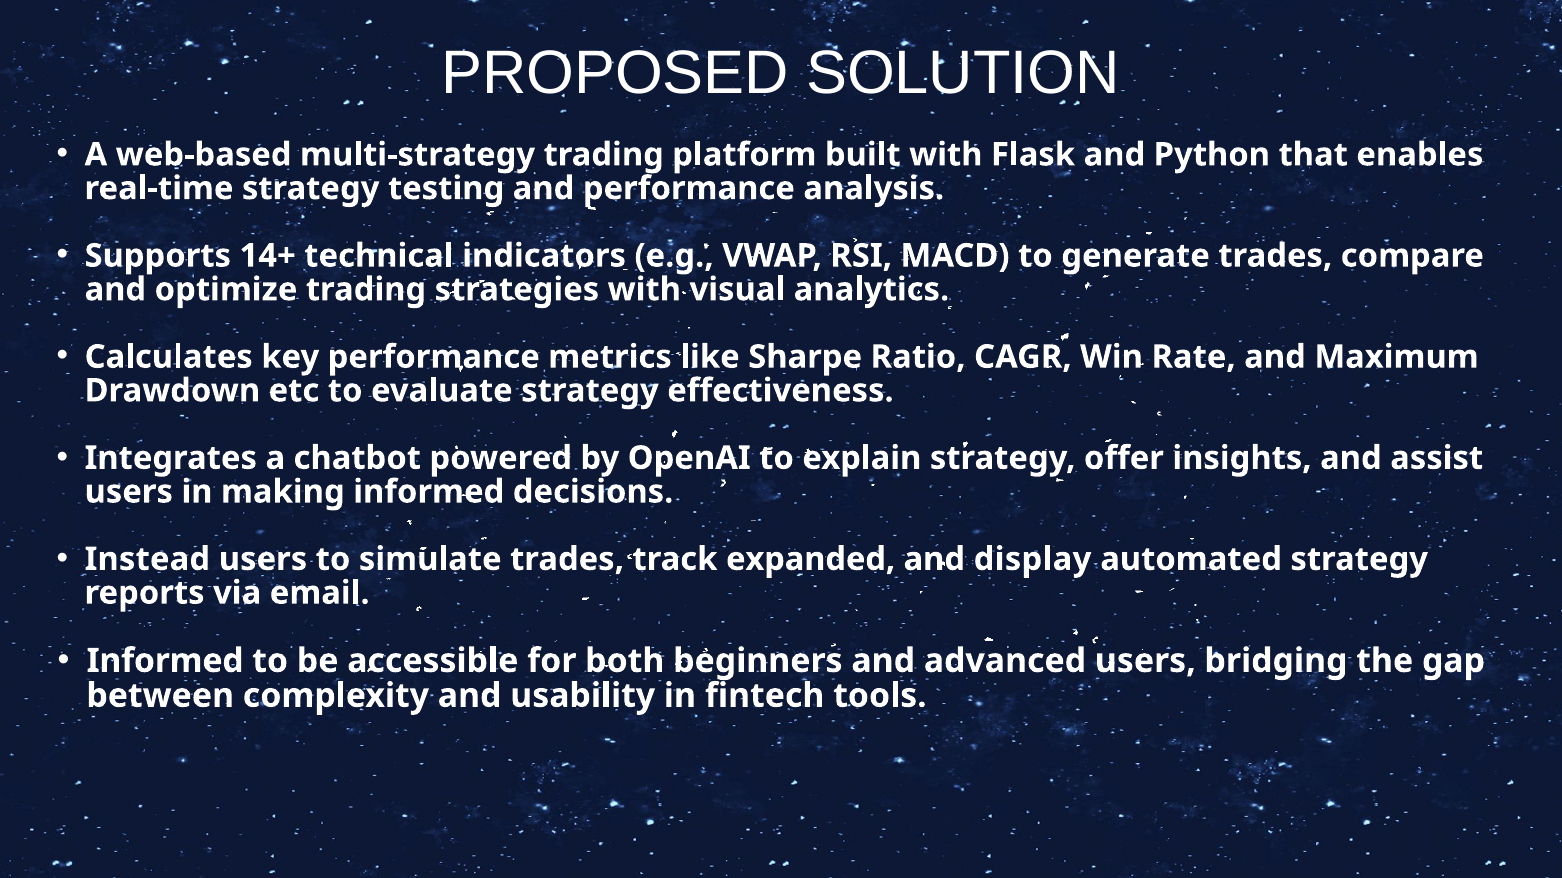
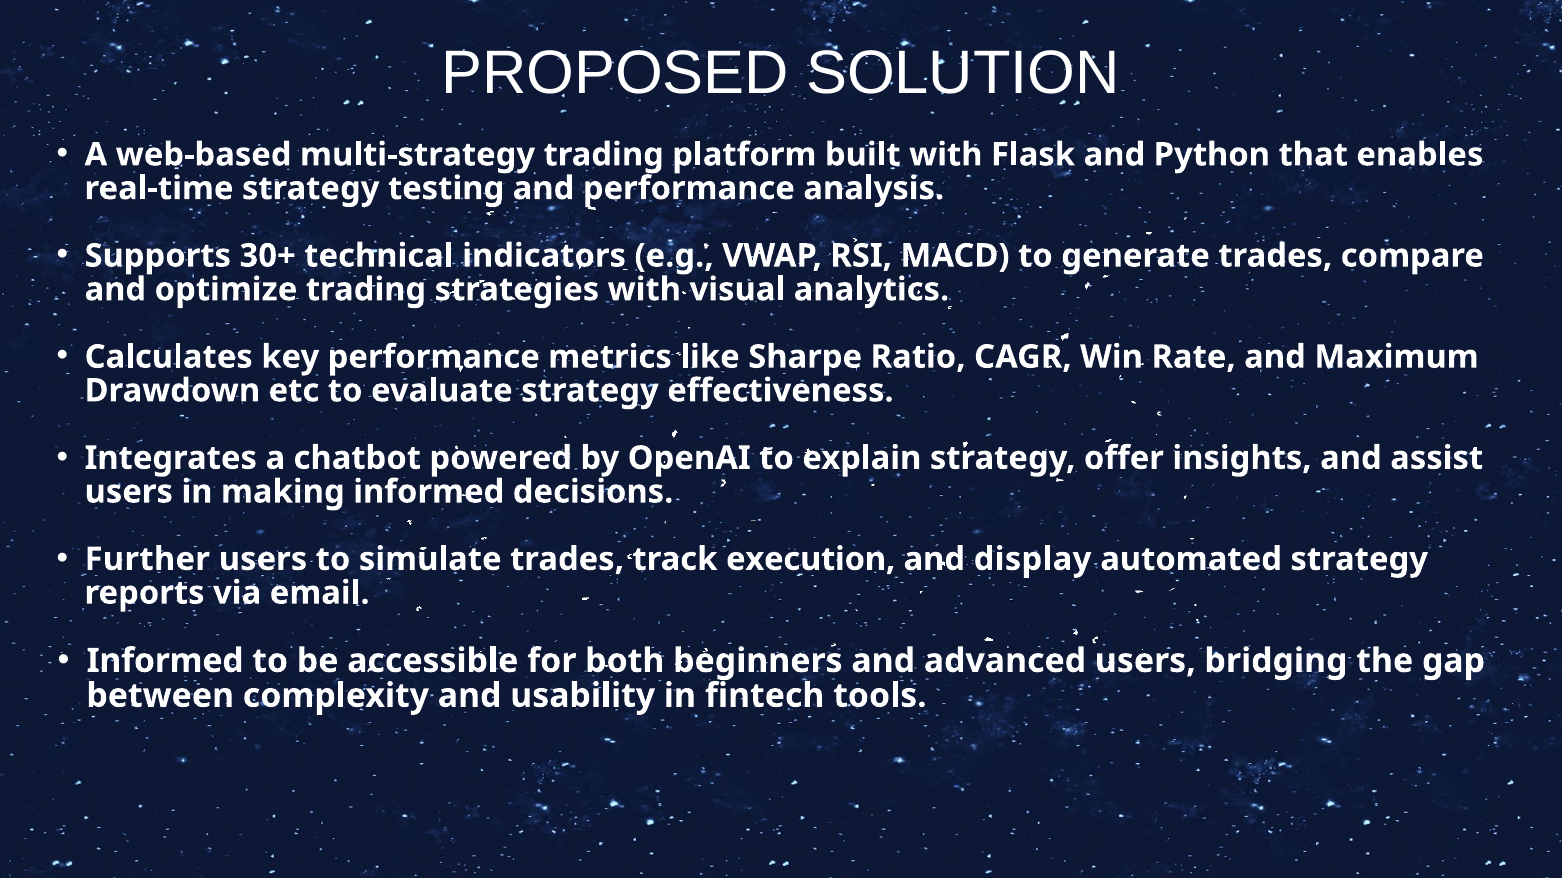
14+: 14+ -> 30+ (268, 256)
Instead: Instead -> Further (147, 560)
expanded: expanded -> execution (811, 560)
